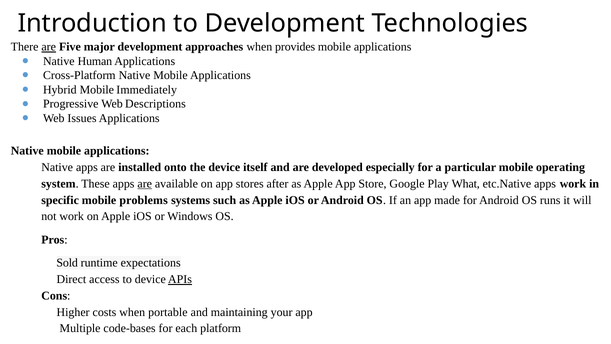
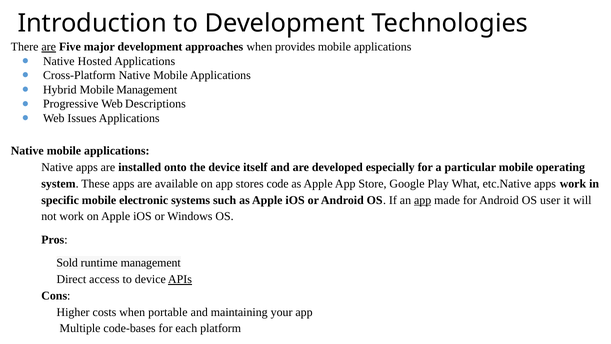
Human: Human -> Hosted (95, 61)
Mobile Immediately: Immediately -> Management (147, 90)
are underline: present -> none (145, 184)
after: after -> code (278, 184)
problems: problems -> electronic (144, 200)
app underline: none -> present (423, 200)
runs: runs -> user (550, 200)
runtime expectations: expectations -> management (151, 263)
